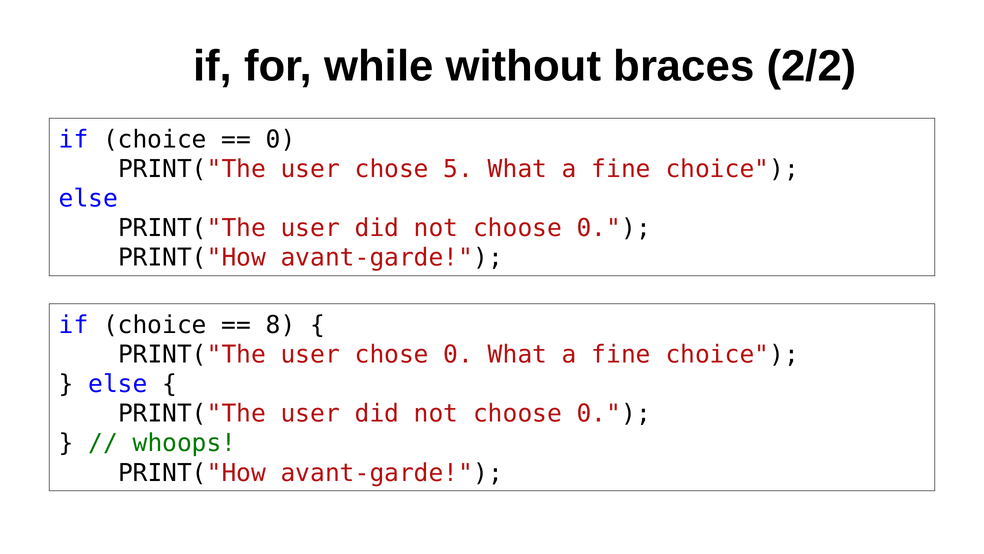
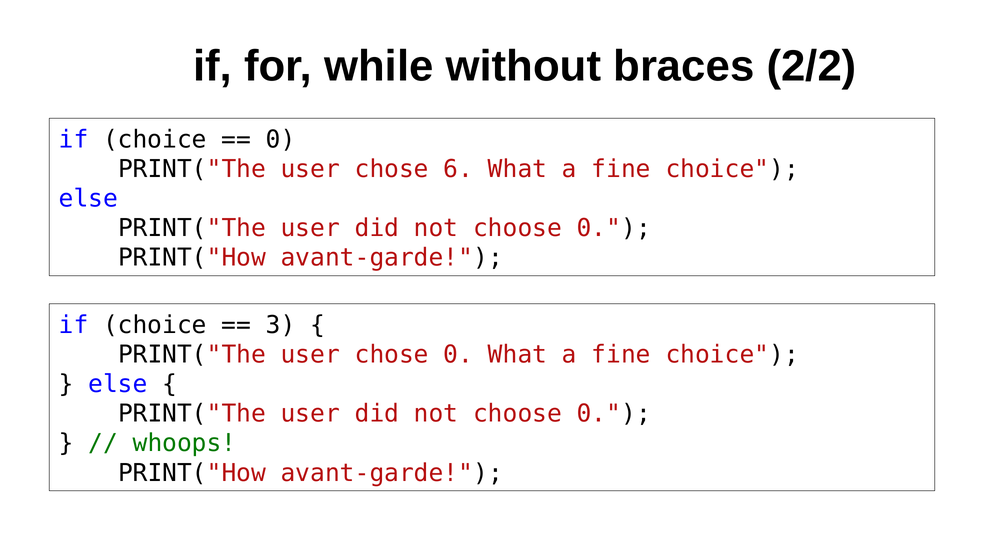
5: 5 -> 6 (458, 169)
8: 8 -> 3 (281, 325)
